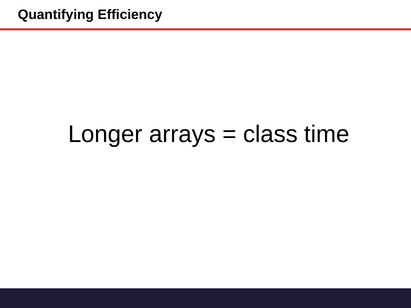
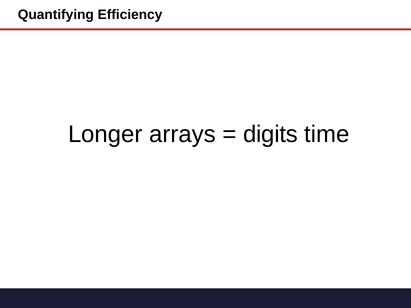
class: class -> digits (270, 135)
